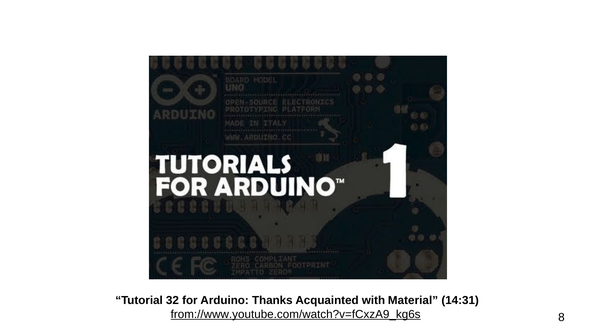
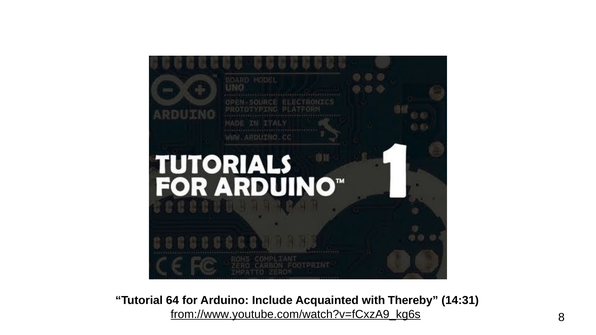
32: 32 -> 64 (172, 301)
Thanks: Thanks -> Include (272, 301)
Material: Material -> Thereby (413, 301)
